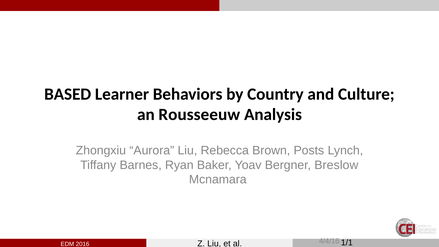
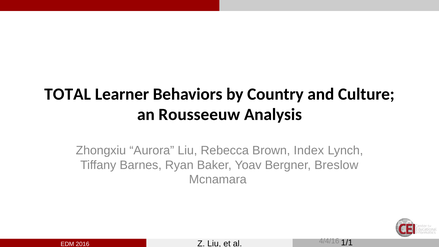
BASED: BASED -> TOTAL (68, 94)
Posts: Posts -> Index (309, 150)
